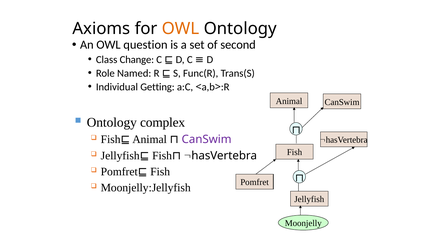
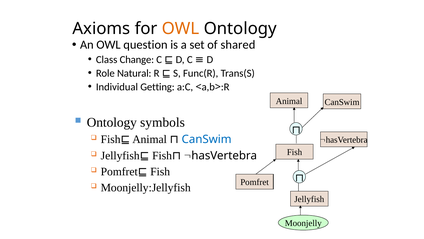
second: second -> shared (238, 45)
Named: Named -> Natural (134, 73)
complex: complex -> symbols (163, 122)
CanSwim colour: purple -> blue (207, 139)
